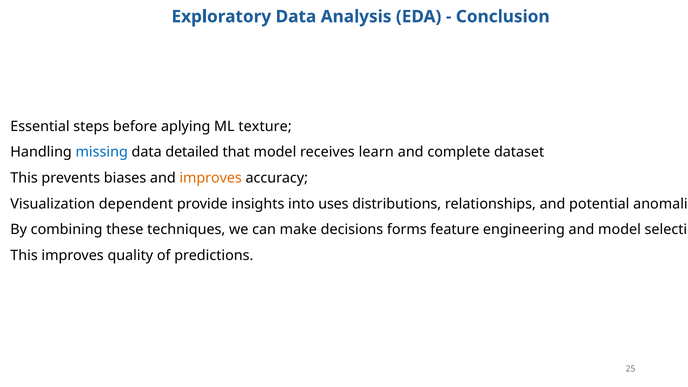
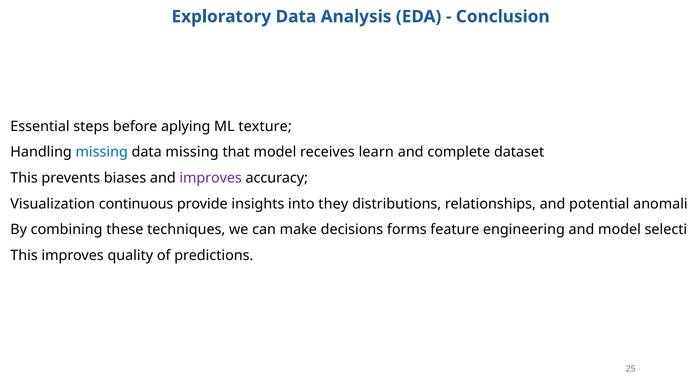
data detailed: detailed -> missing (192, 152)
improves colour: orange -> purple (211, 178)
dependent: dependent -> continuous (136, 204)
uses: uses -> they (333, 204)
